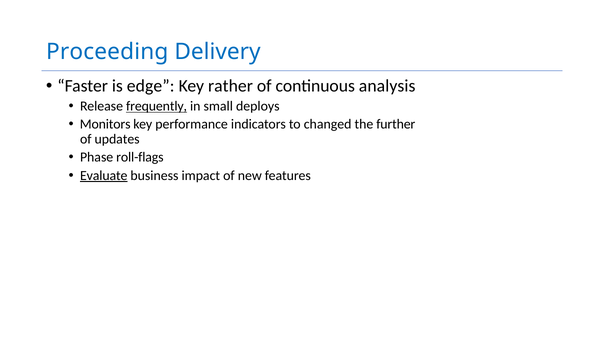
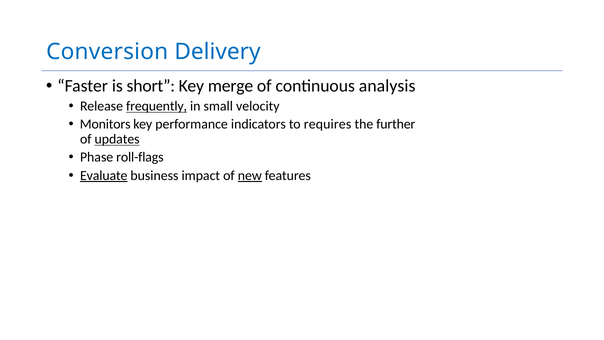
Proceeding: Proceeding -> Conversion (107, 52)
edge: edge -> short (151, 86)
rather: rather -> merge (231, 86)
deploys: deploys -> velocity (258, 106)
changed: changed -> requires (328, 124)
updates underline: none -> present (117, 139)
new underline: none -> present (250, 175)
